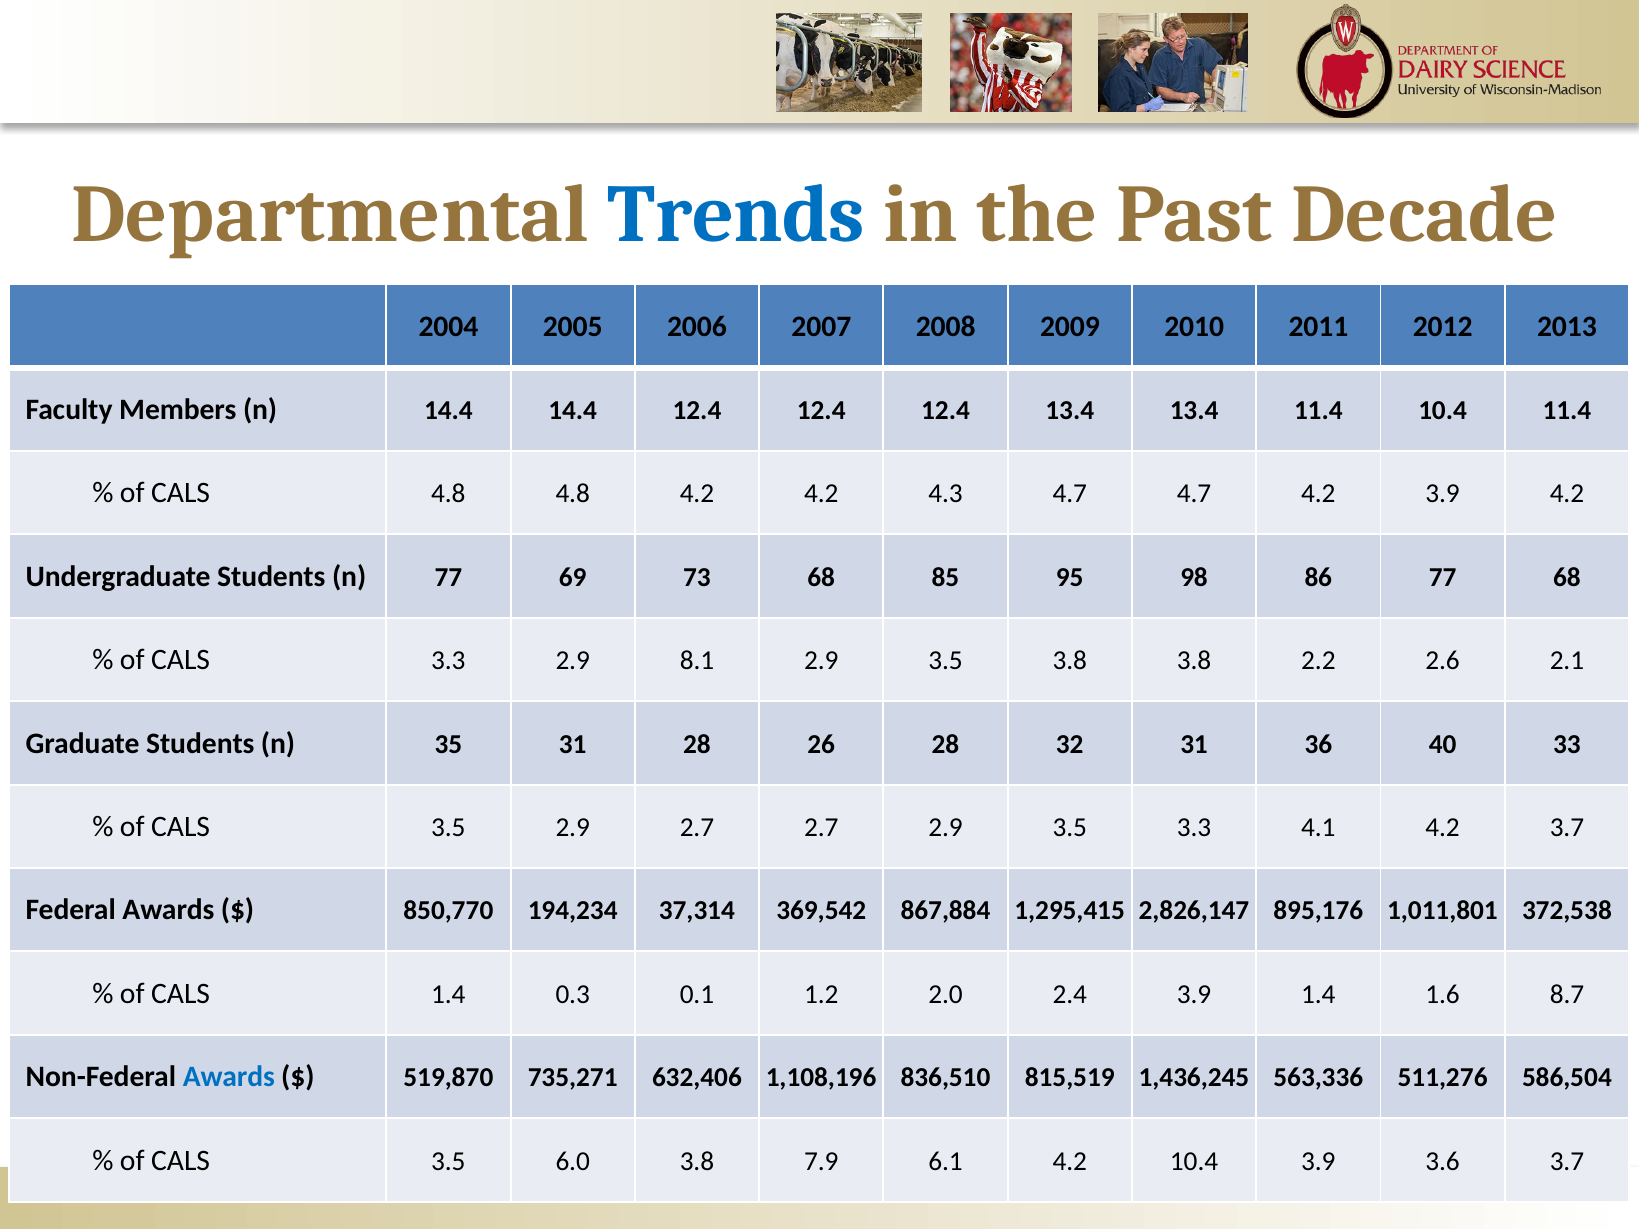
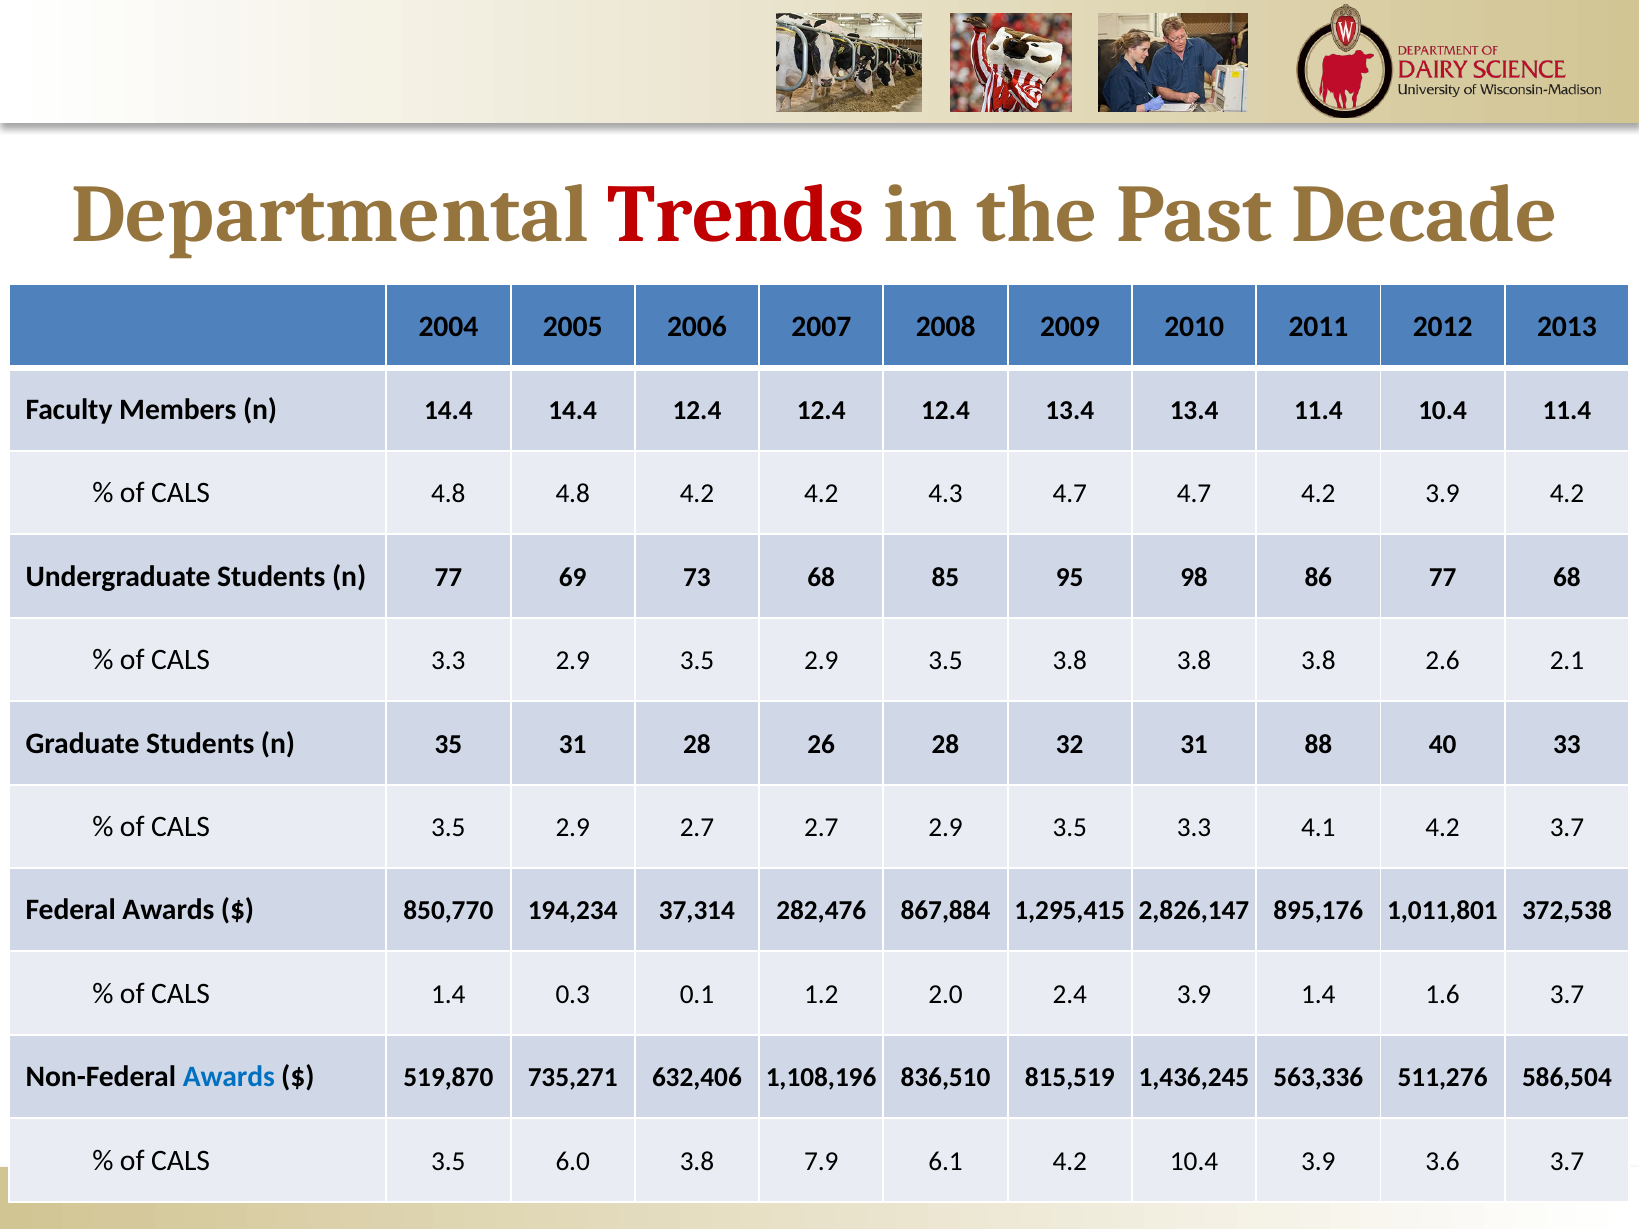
Trends colour: blue -> red (736, 215)
3.3 2.9 8.1: 8.1 -> 3.5 (697, 661)
3.8 3.8 2.2: 2.2 -> 3.8 (1318, 661)
36: 36 -> 88 (1318, 744)
369,542: 369,542 -> 282,476 (821, 911)
1.6 8.7: 8.7 -> 3.7 (1567, 994)
